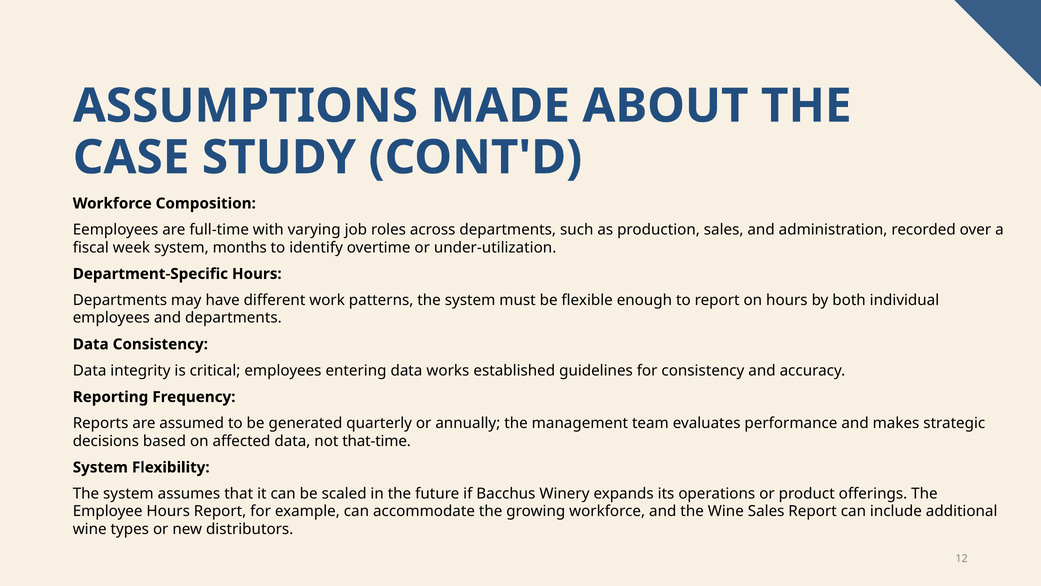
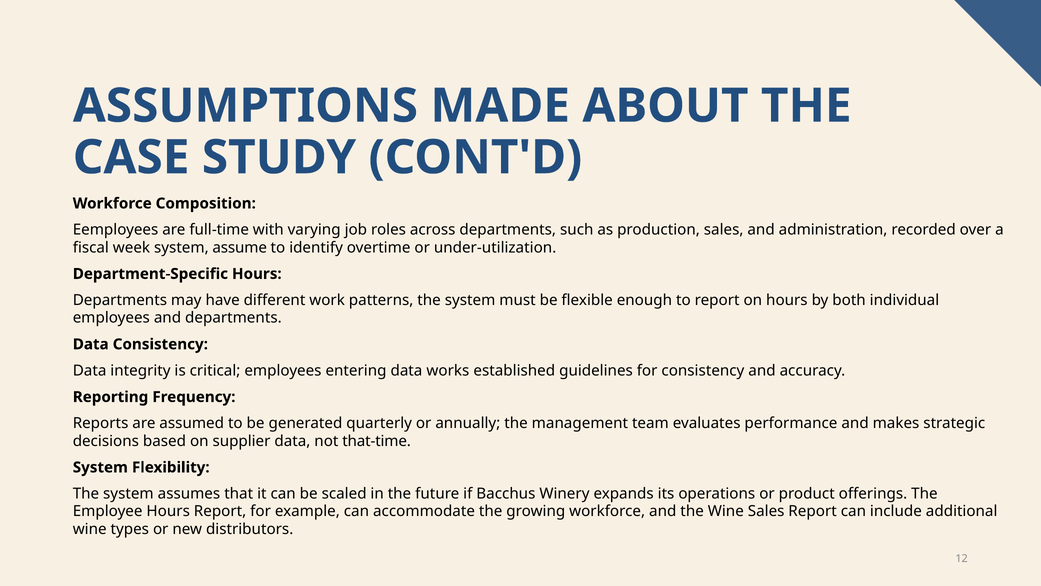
months: months -> assume (240, 247)
affected: affected -> supplier (241, 441)
